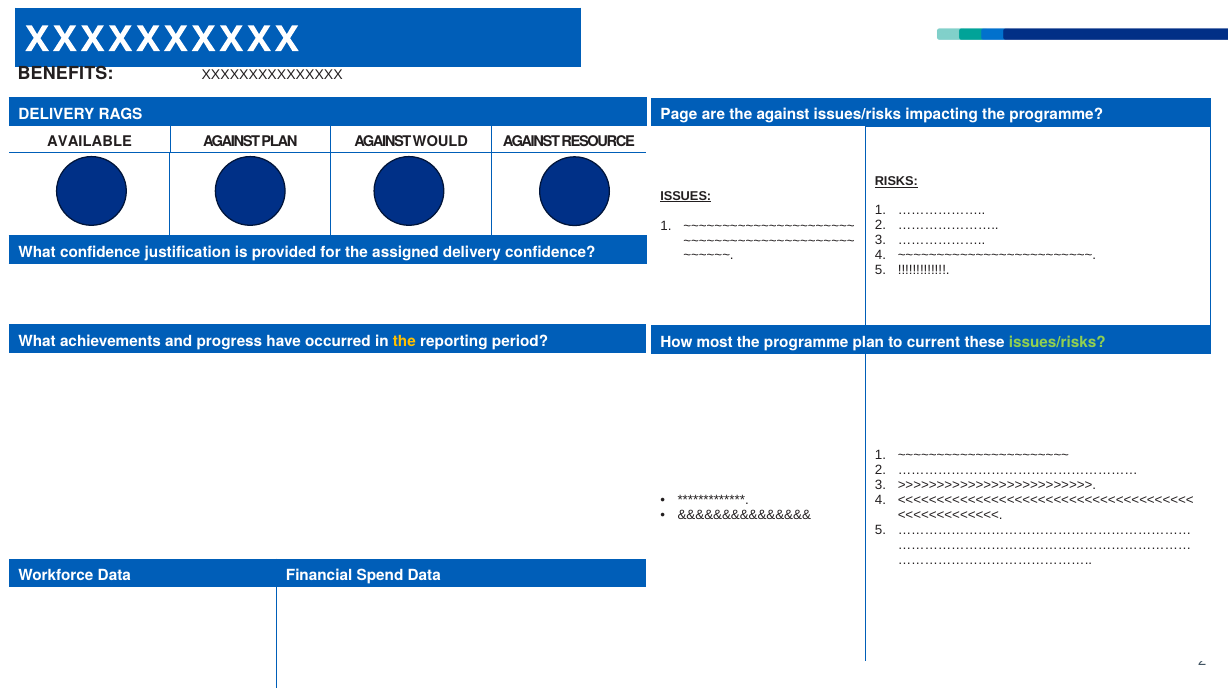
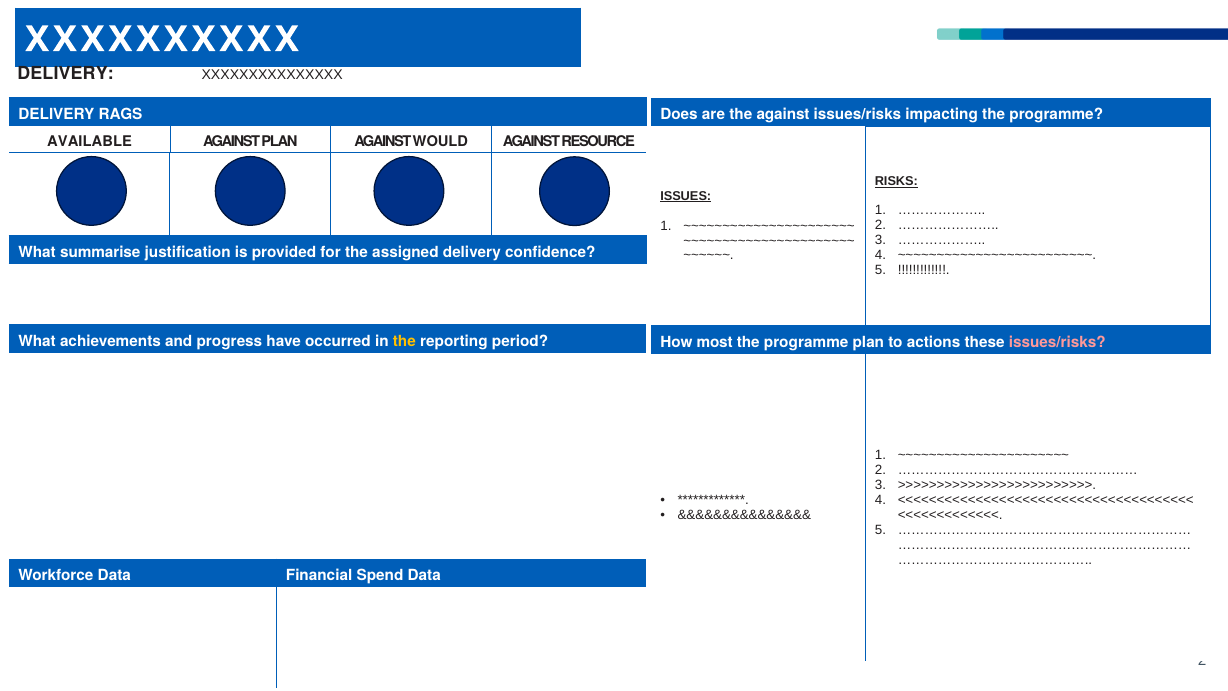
BENEFITS: BENEFITS -> DELIVERY (66, 73)
Page: Page -> Does (679, 115)
What confidence: confidence -> summarise (100, 252)
current: current -> actions (934, 342)
issues/risks colour: light green -> pink (1057, 342)
